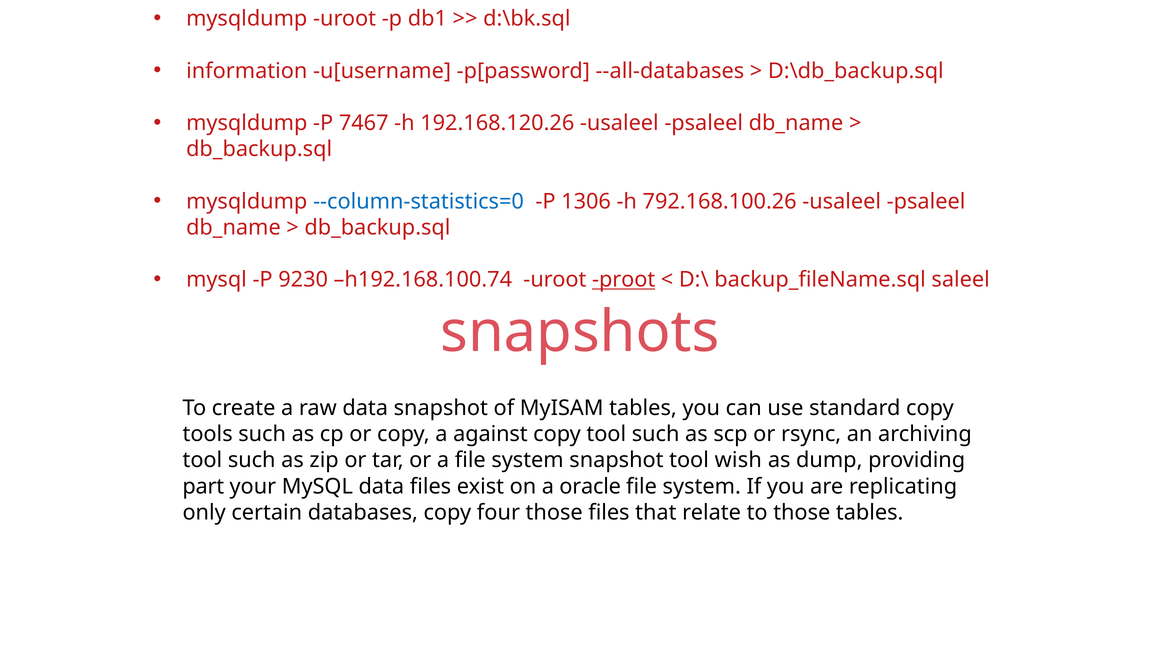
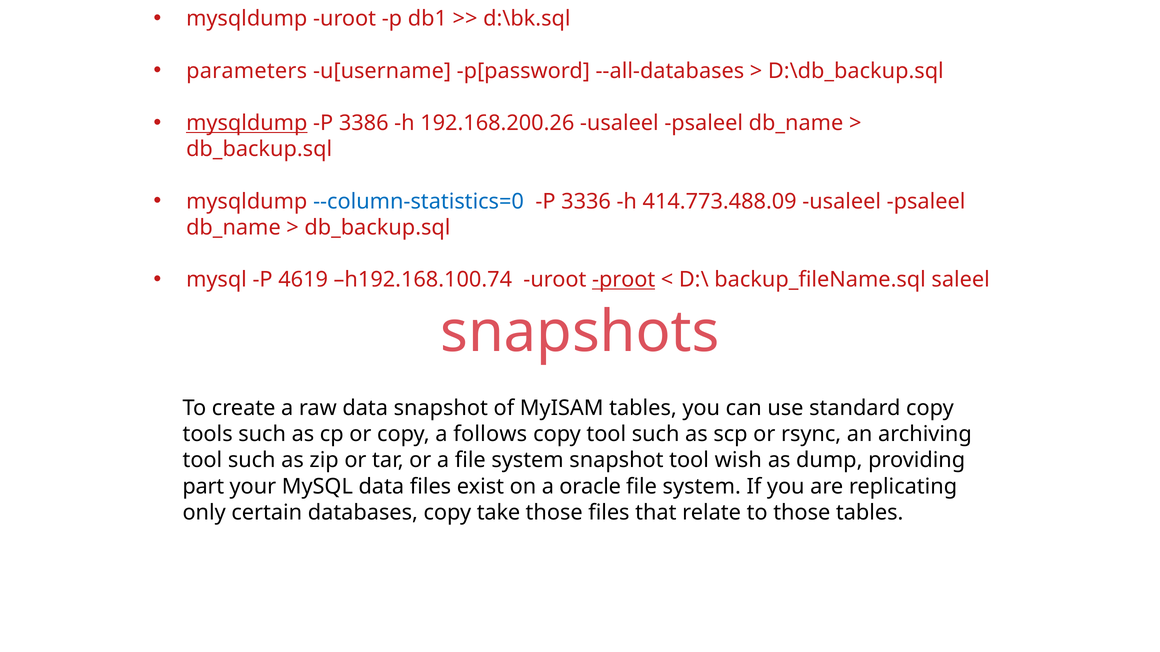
information: information -> parameters (247, 71)
mysqldump underline: none -> present (247, 123)
7467: 7467 -> 3386 (364, 123)
192.168.120.26: 192.168.120.26 -> 192.168.200.26 (497, 123)
1306: 1306 -> 3336 (586, 202)
792.168.100.26: 792.168.100.26 -> 414.773.488.09 (720, 202)
9230: 9230 -> 4619 (303, 280)
against: against -> follows (490, 434)
four: four -> take (499, 513)
